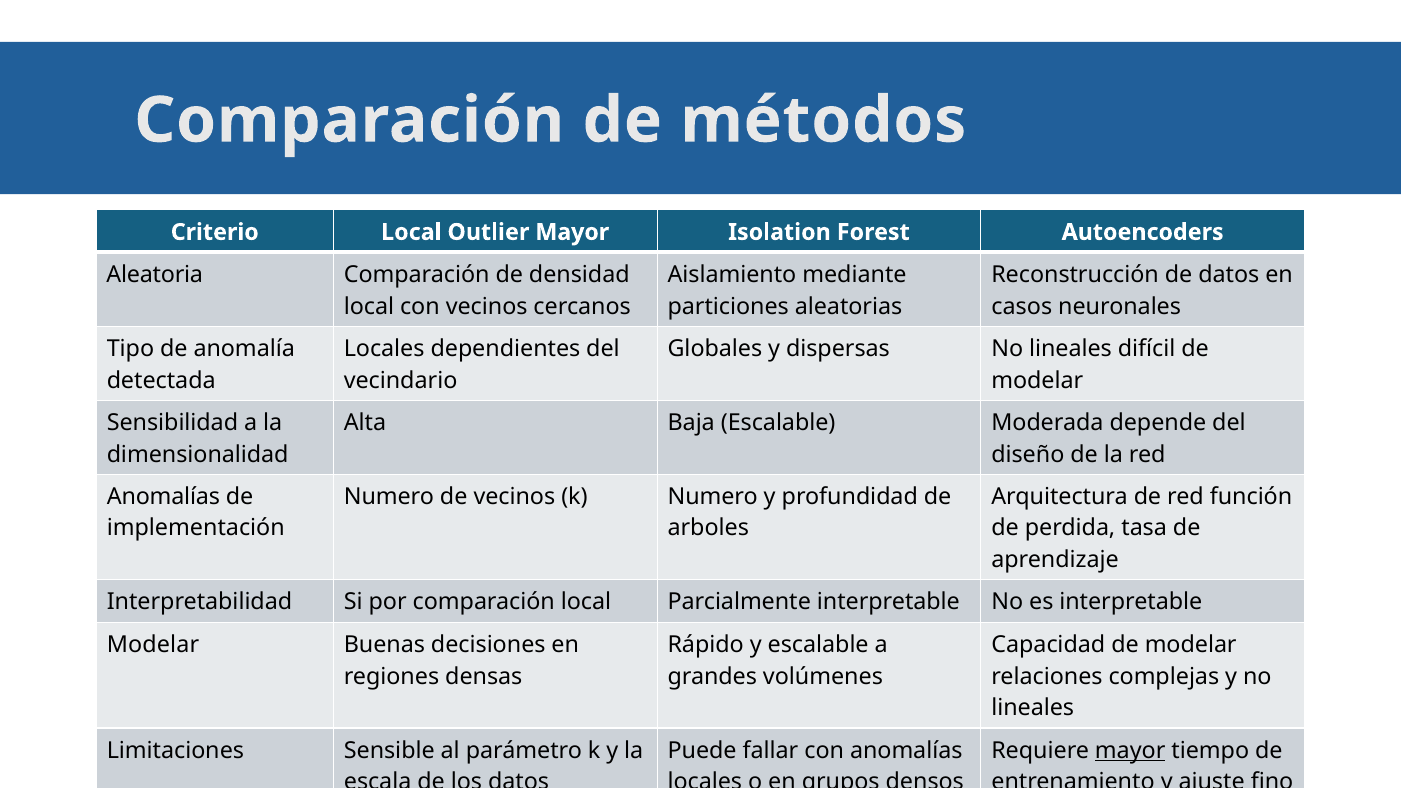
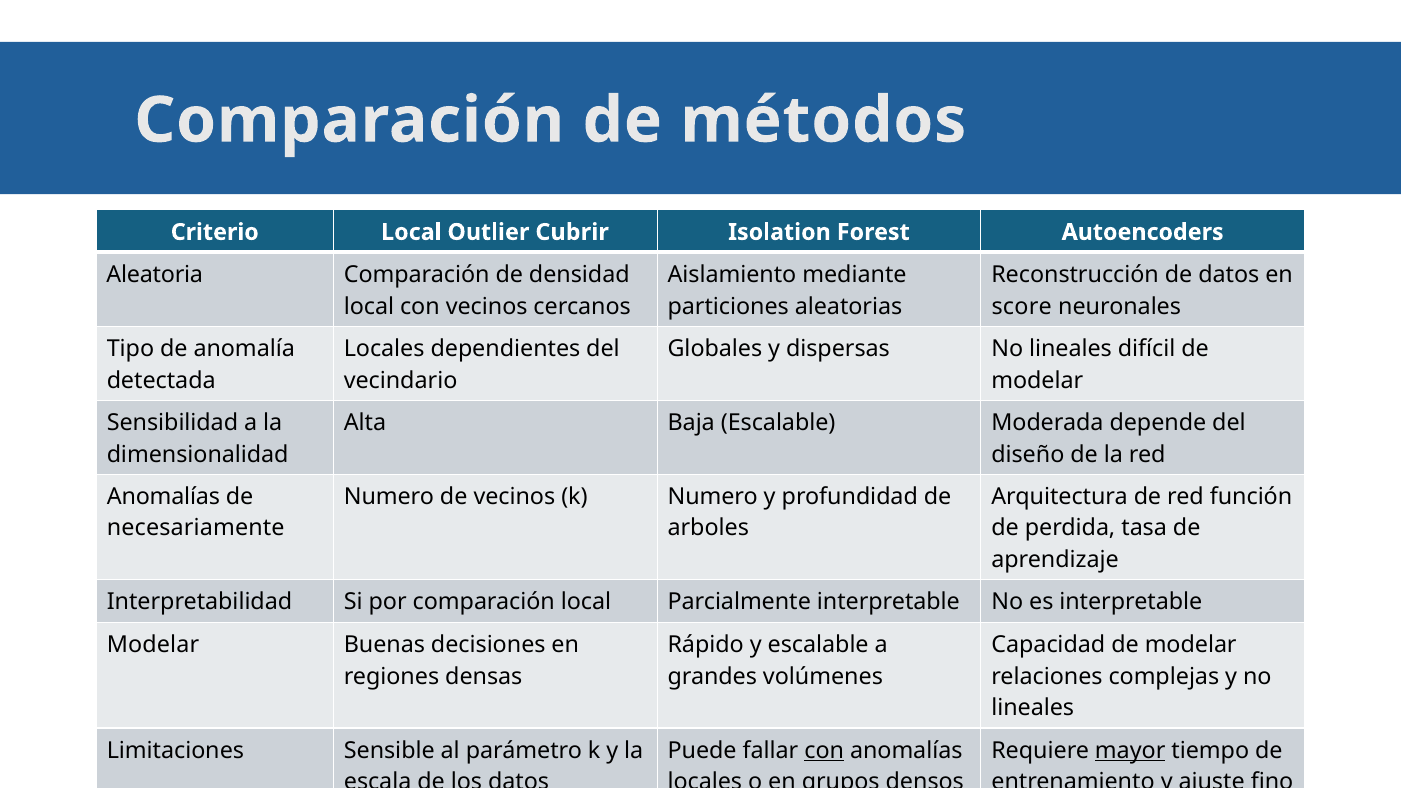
Outlier Mayor: Mayor -> Cubrir (572, 232)
casos: casos -> score (1022, 306)
implementación: implementación -> necesariamente (196, 528)
con underline: none -> present (824, 750)
